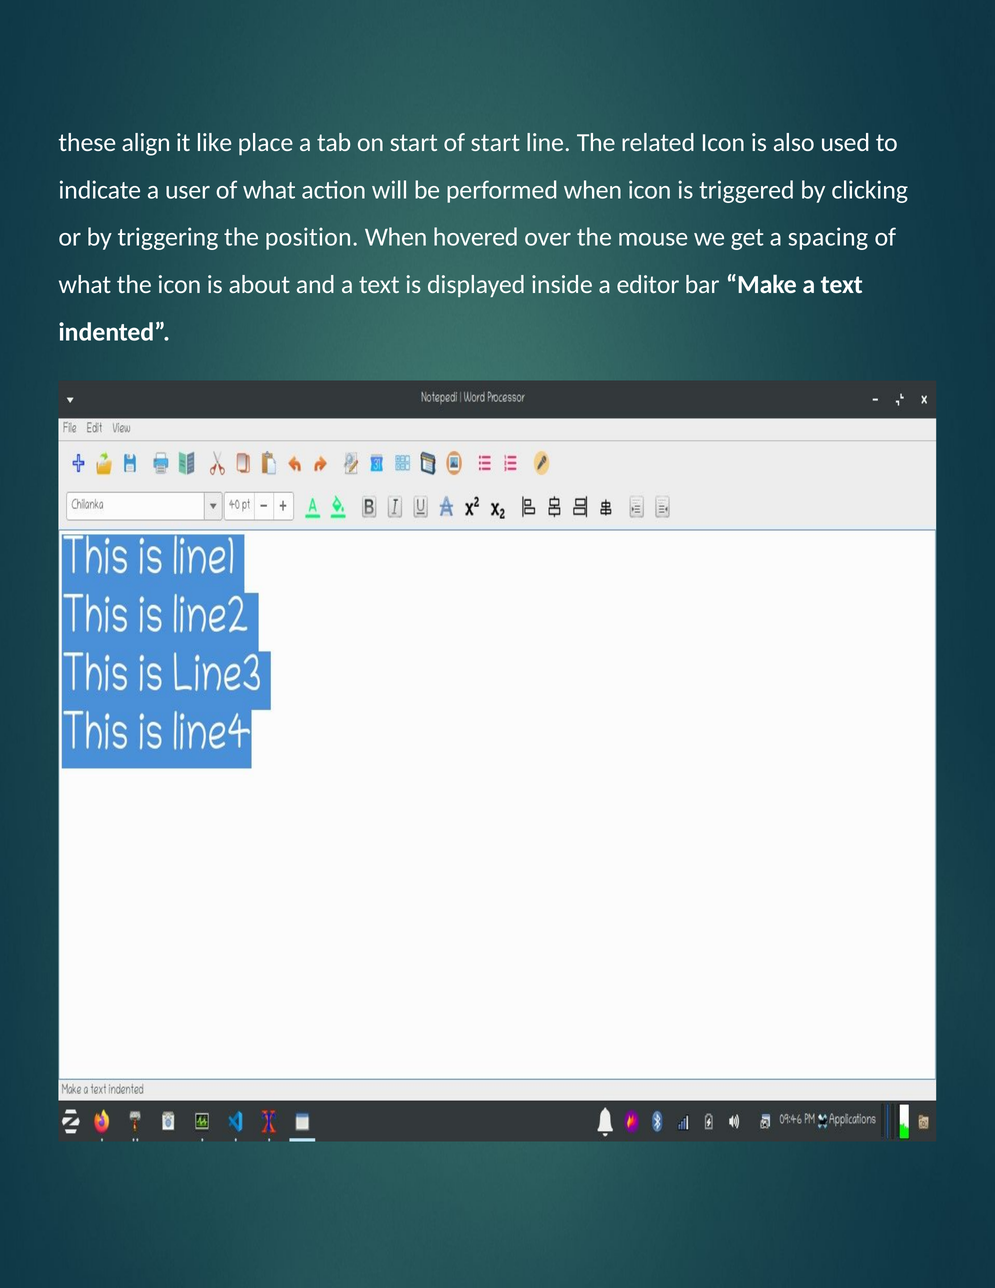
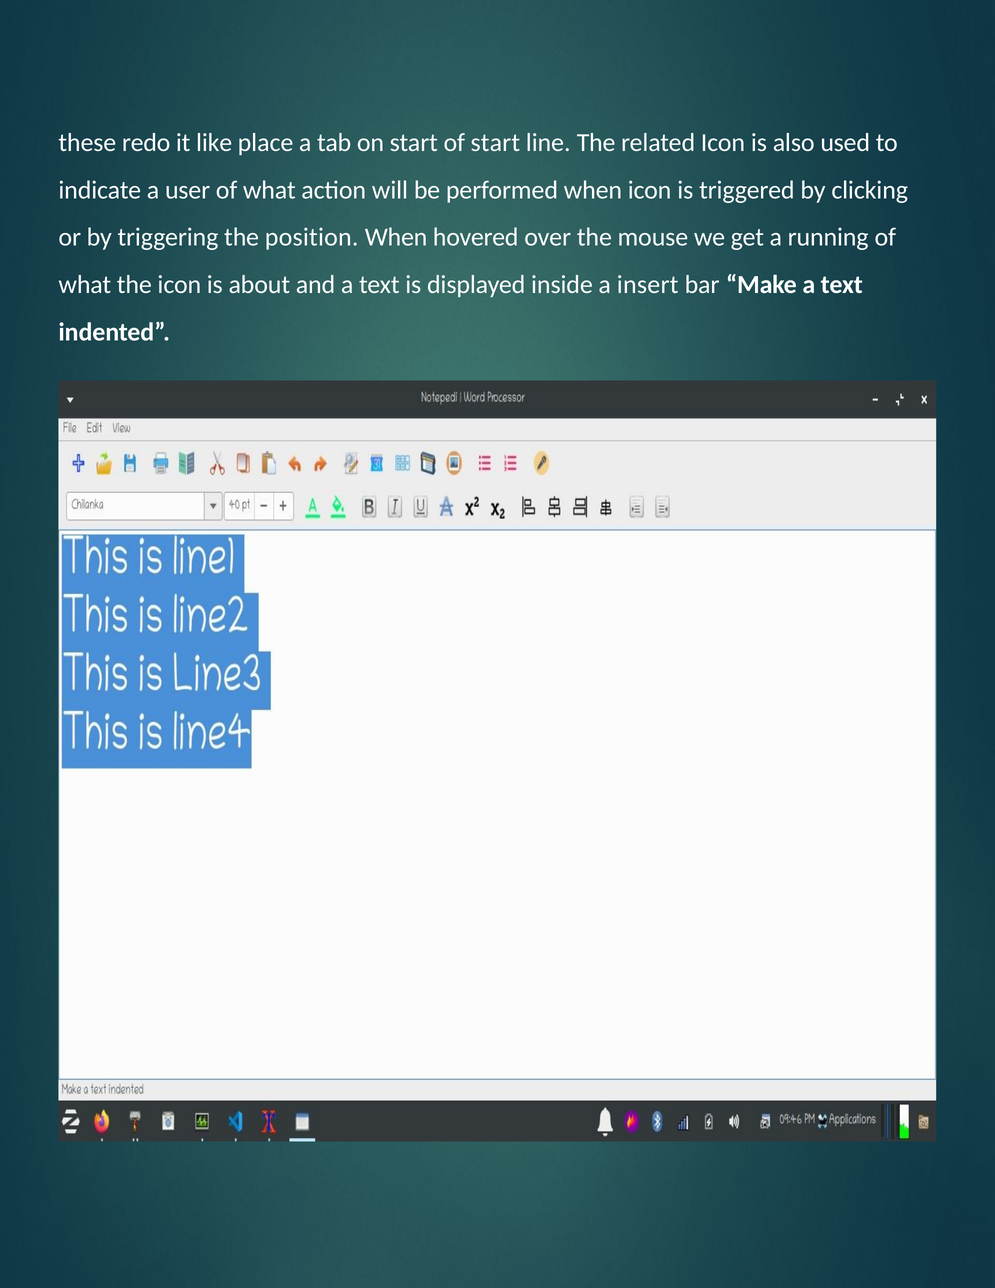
align: align -> redo (146, 142)
spacing: spacing -> running (828, 237)
editor: editor -> insert (648, 285)
